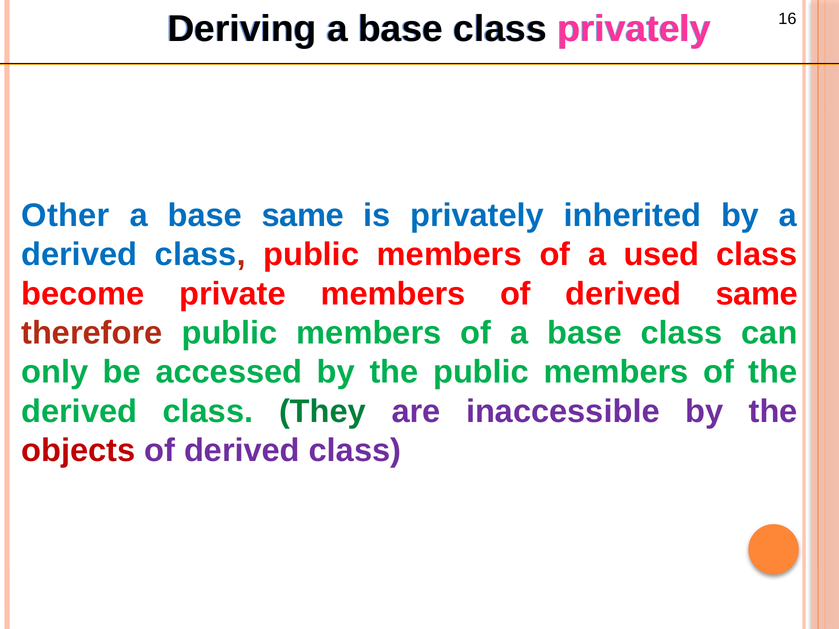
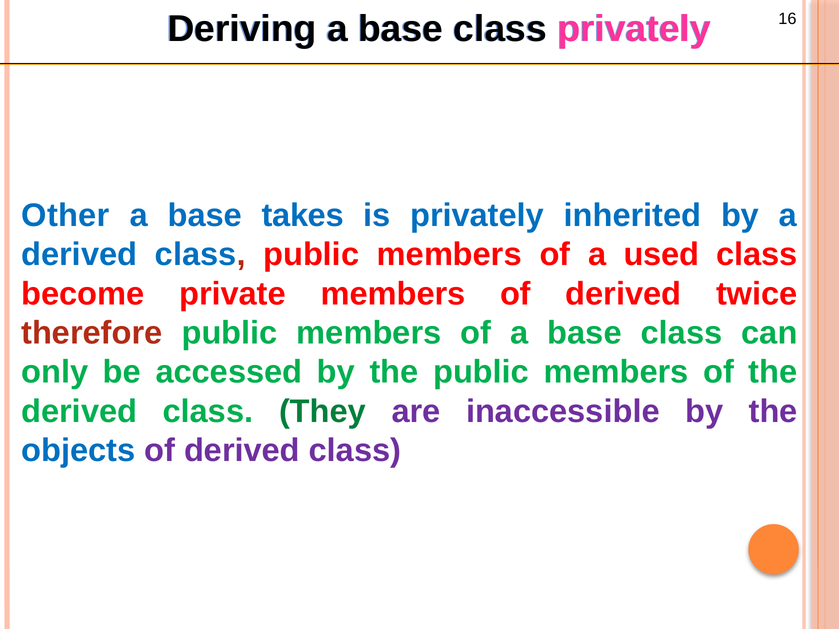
base same: same -> takes (303, 216)
derived same: same -> twice (757, 294)
objects colour: red -> blue (78, 451)
